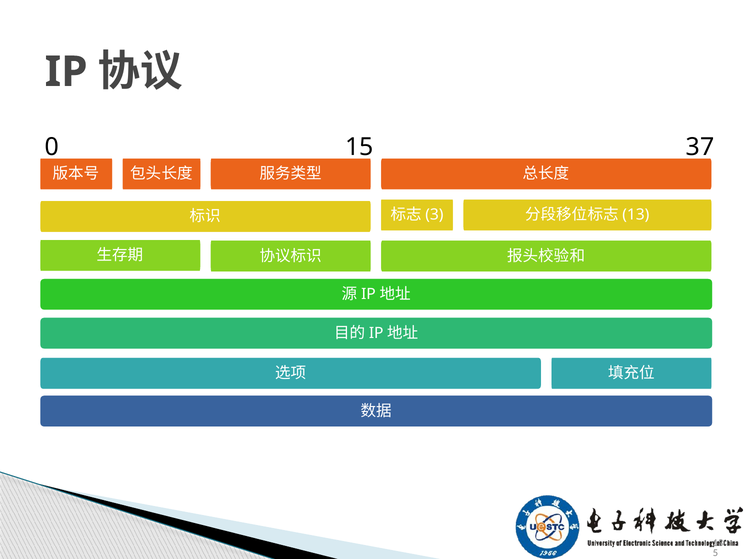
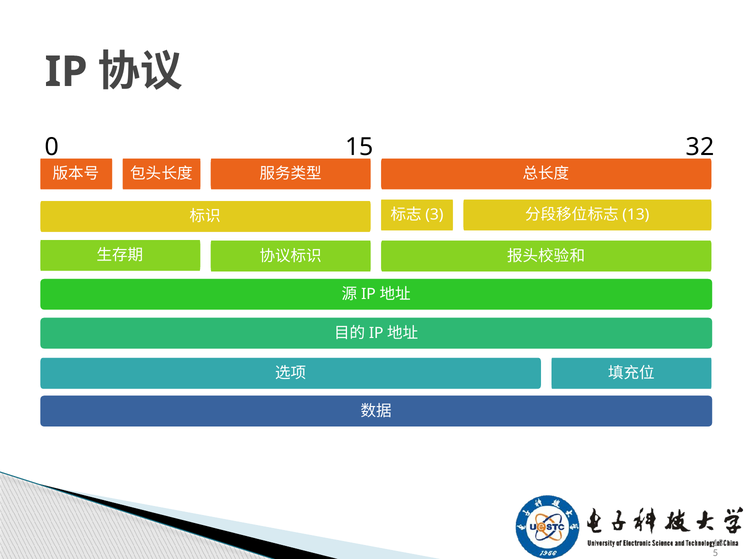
37: 37 -> 32 (700, 147)
